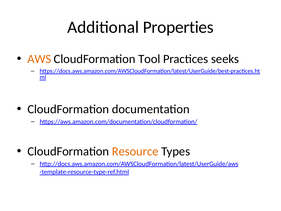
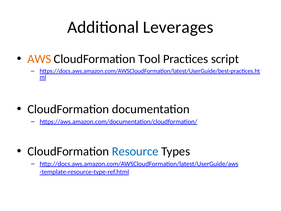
Properties: Properties -> Leverages (178, 27)
seeks: seeks -> script (225, 59)
Resource colour: orange -> blue (135, 151)
